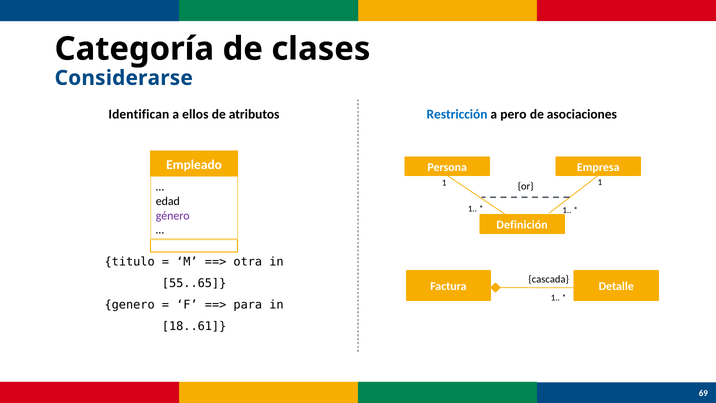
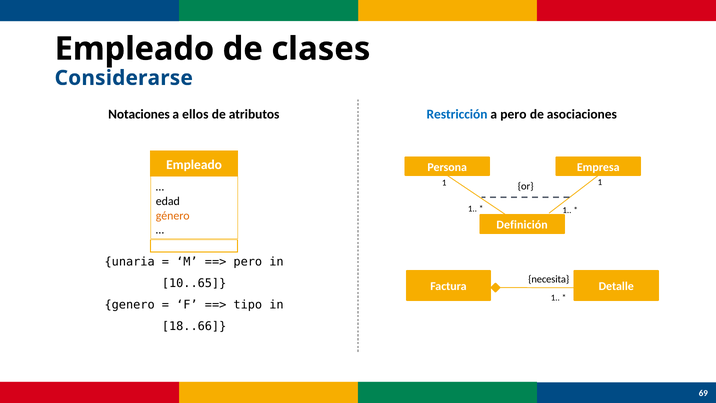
Categoría: Categoría -> Empleado (134, 49)
Identifican: Identifican -> Notaciones (139, 114)
género colour: purple -> orange (173, 216)
titulo: titulo -> unaria (130, 262)
otra: otra -> pero (248, 262)
cascada: cascada -> necesita (549, 279)
55..65: 55..65 -> 10..65 (194, 283)
para: para -> tipo (248, 305)
18..61: 18..61 -> 18..66 (194, 326)
